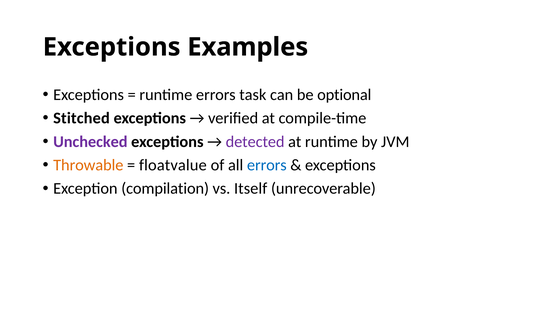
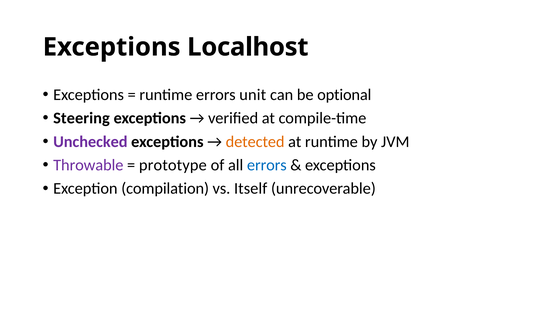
Examples: Examples -> Localhost (248, 47)
task: task -> unit (253, 95)
Stitched: Stitched -> Steering (82, 118)
detected colour: purple -> orange (255, 142)
Throwable colour: orange -> purple (88, 165)
floatvalue: floatvalue -> prototype (173, 165)
